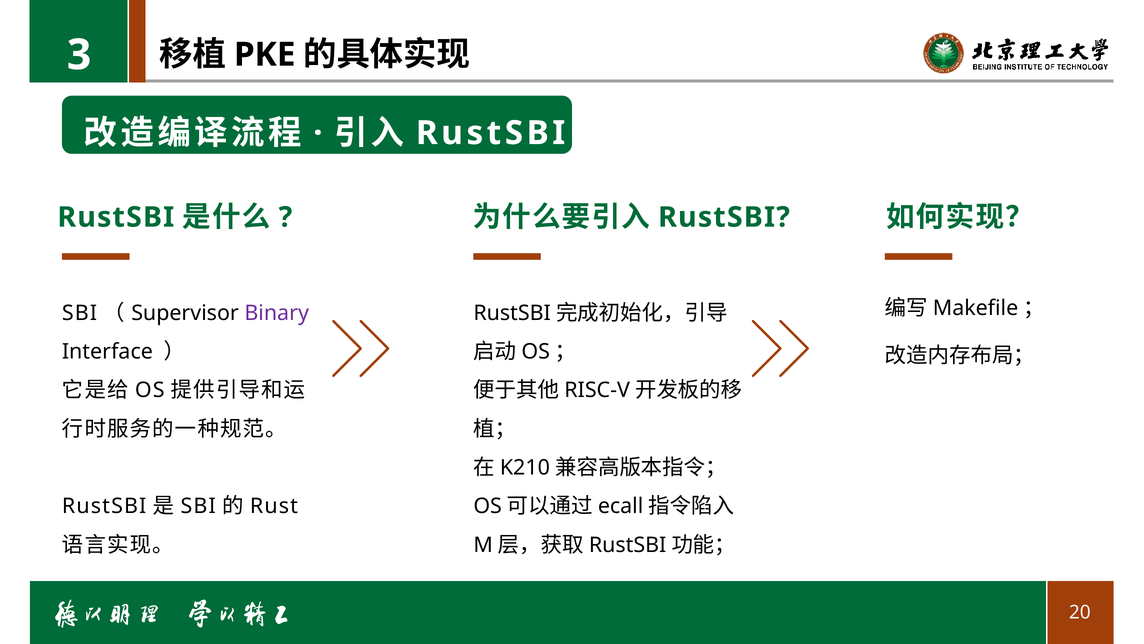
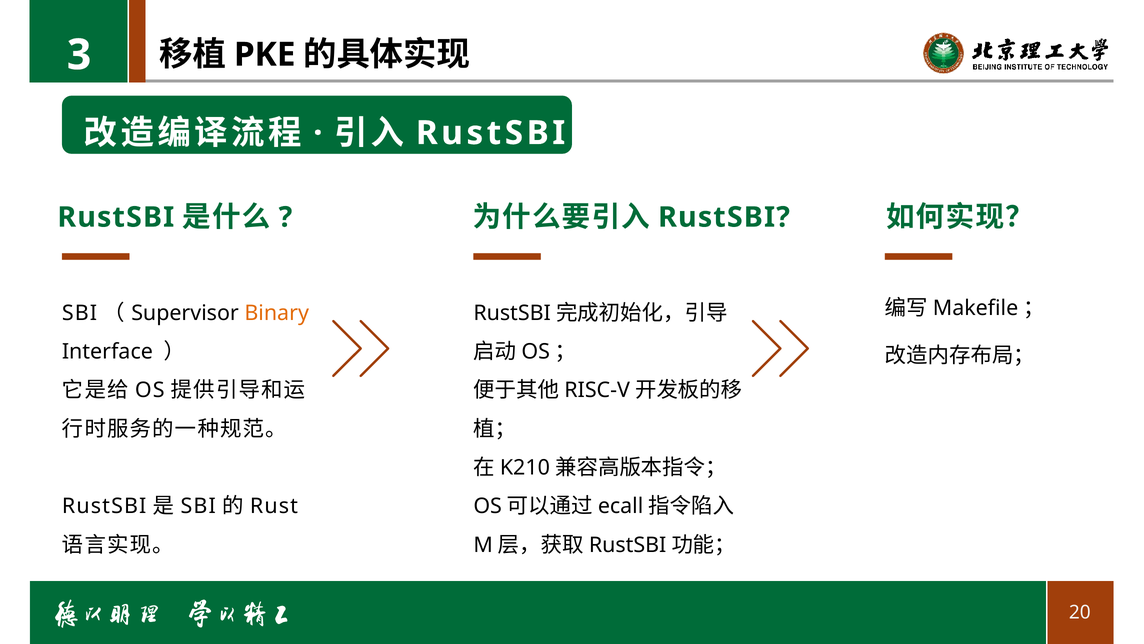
Binary colour: purple -> orange (277, 313)
